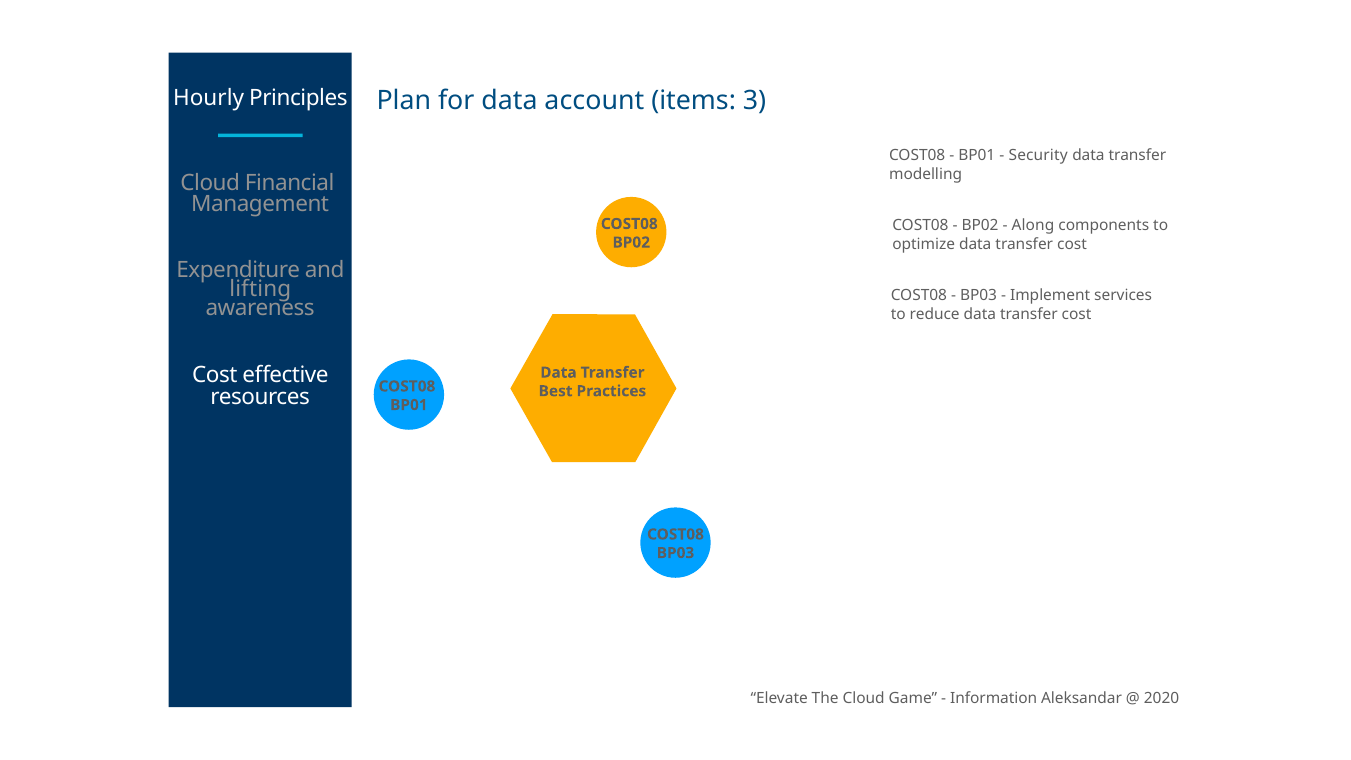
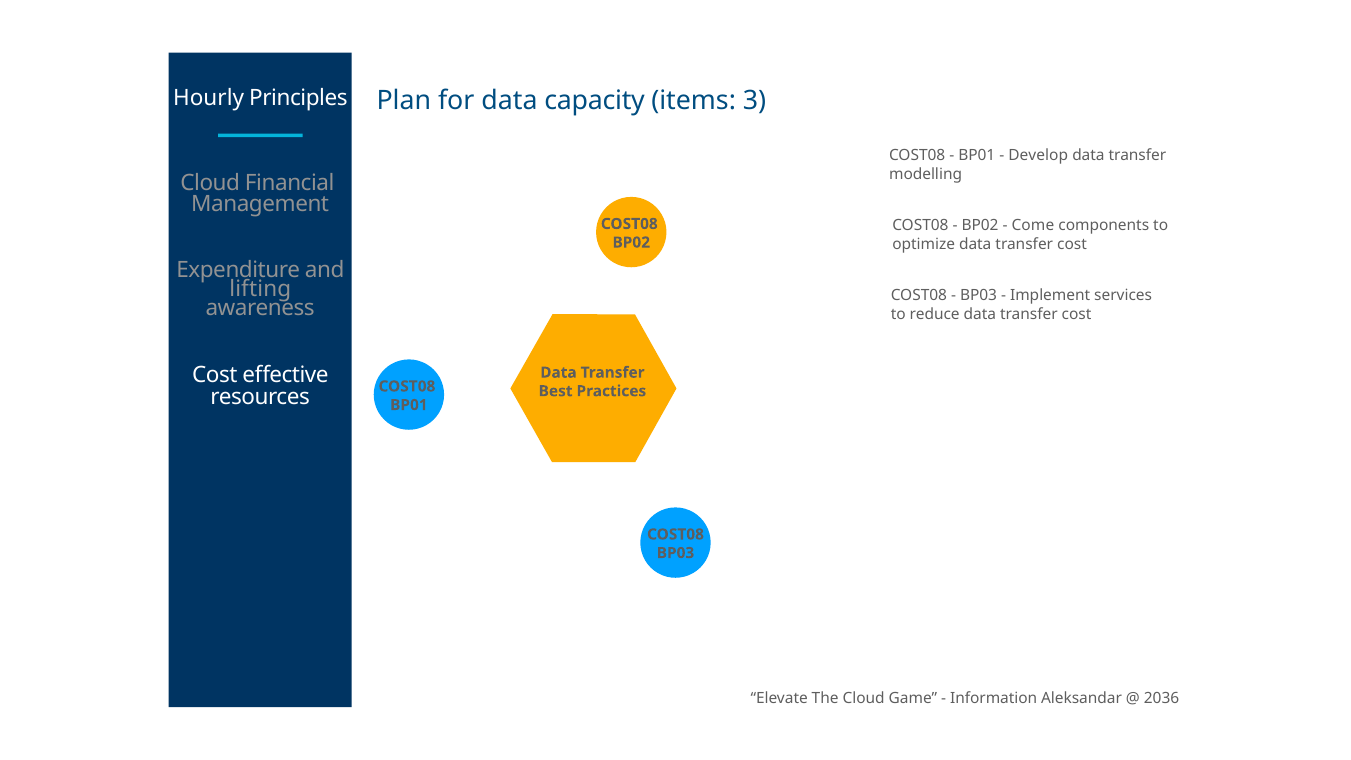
account: account -> capacity (595, 100)
Security: Security -> Develop (1038, 155)
Along: Along -> Come (1033, 226)
2020: 2020 -> 2036 (1162, 698)
